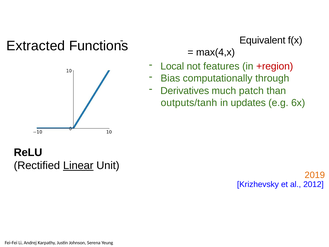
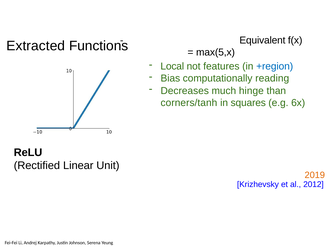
max(4,x: max(4,x -> max(5,x (215, 52)
+region colour: red -> blue (275, 66)
through: through -> reading (272, 78)
Derivatives: Derivatives -> Decreases (185, 91)
patch: patch -> hinge (251, 91)
outputs/tanh: outputs/tanh -> corners/tanh (189, 103)
updates: updates -> squares (248, 103)
Linear underline: present -> none (78, 165)
